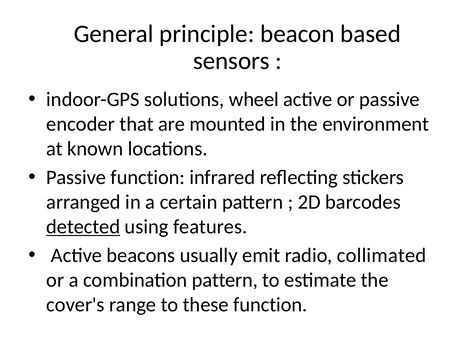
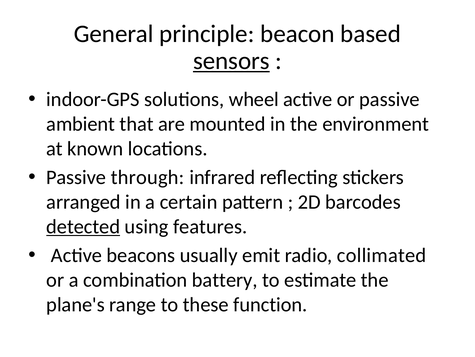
sensors underline: none -> present (231, 61)
encoder: encoder -> ambient (81, 124)
Passive function: function -> through (148, 177)
combination pattern: pattern -> battery (225, 280)
cover's: cover's -> plane's (75, 304)
